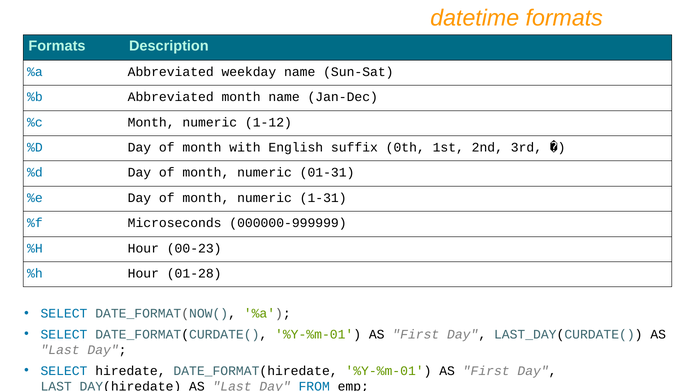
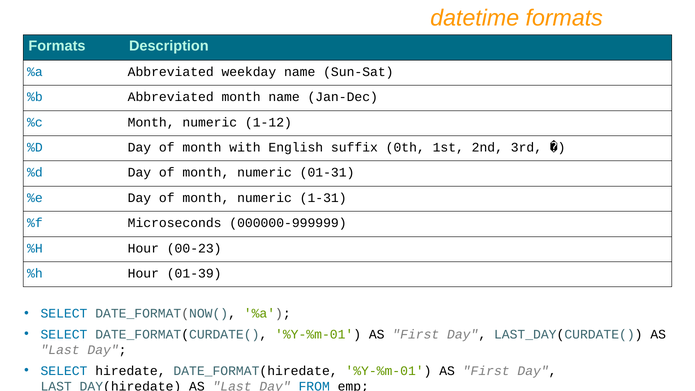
01-28: 01-28 -> 01-39 (194, 273)
